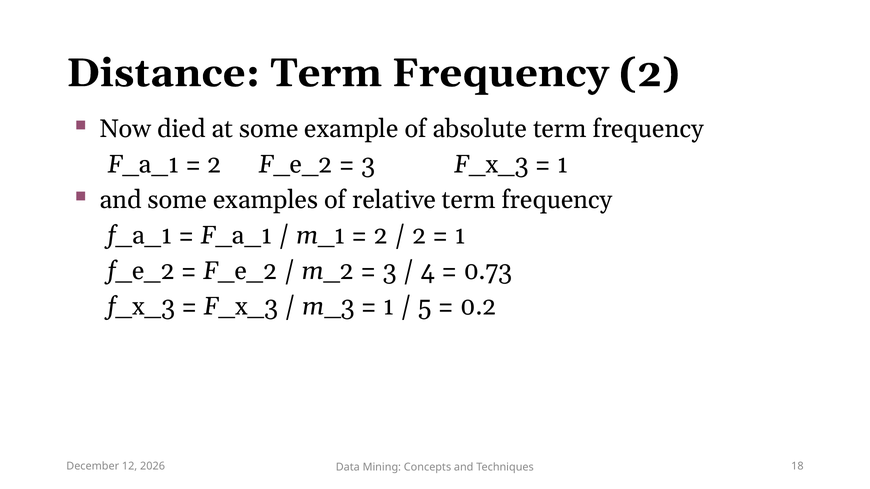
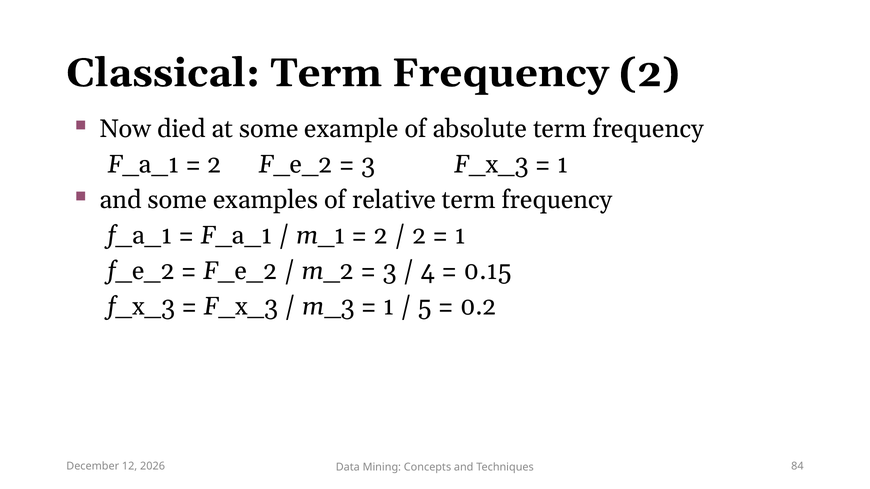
Distance: Distance -> Classical (163, 73)
0.73: 0.73 -> 0.15 (488, 271)
18: 18 -> 84 (797, 466)
